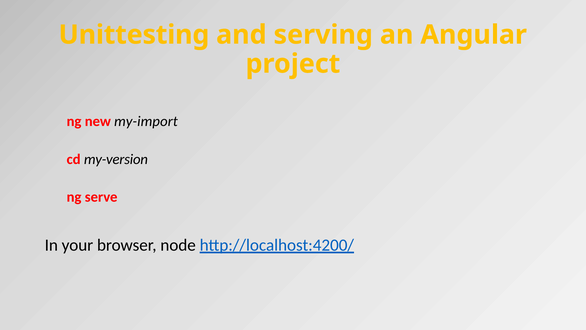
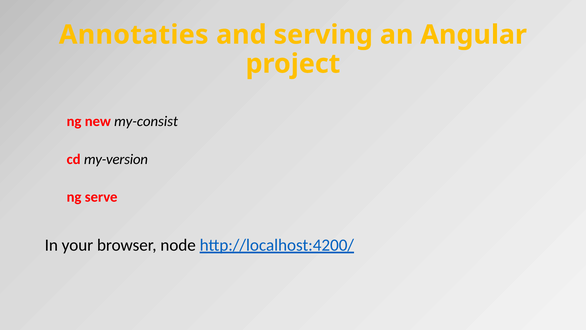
Unittesting: Unittesting -> Annotaties (134, 35)
my-import: my-import -> my-consist (146, 121)
